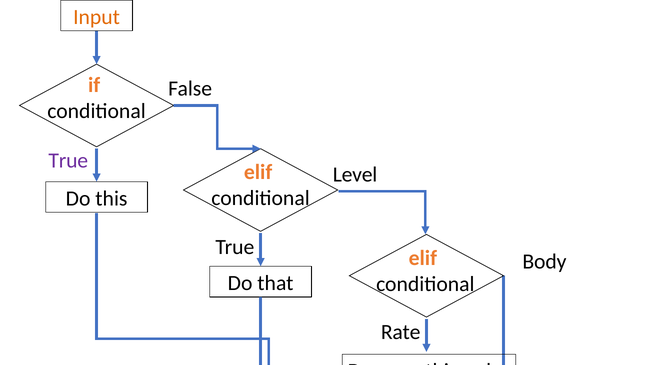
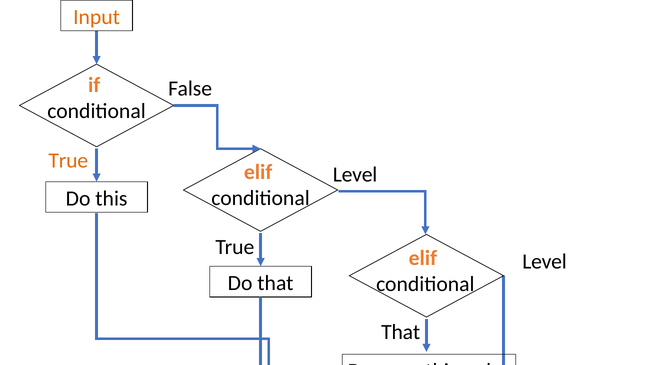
True colour: purple -> orange (68, 161)
Body: Body -> Level (545, 262)
Rate: Rate -> That (401, 333)
